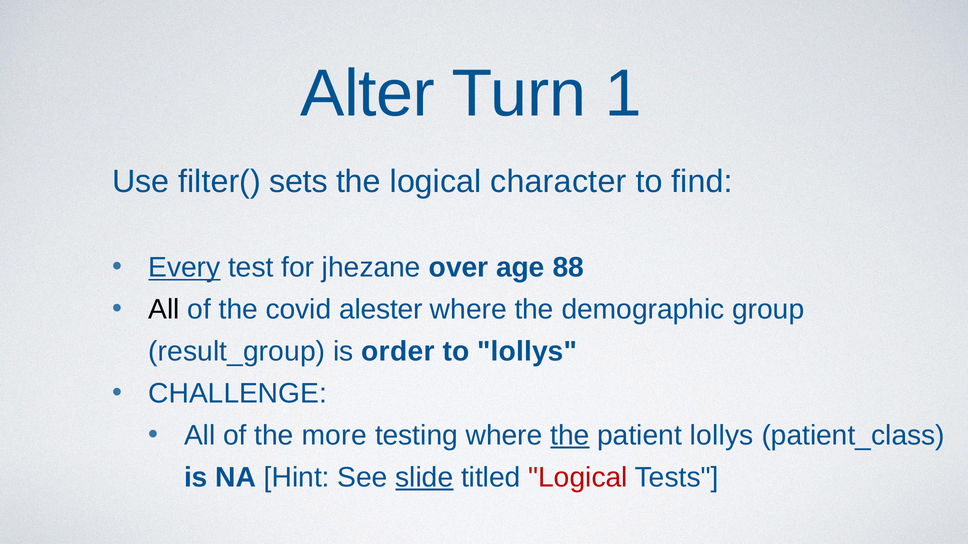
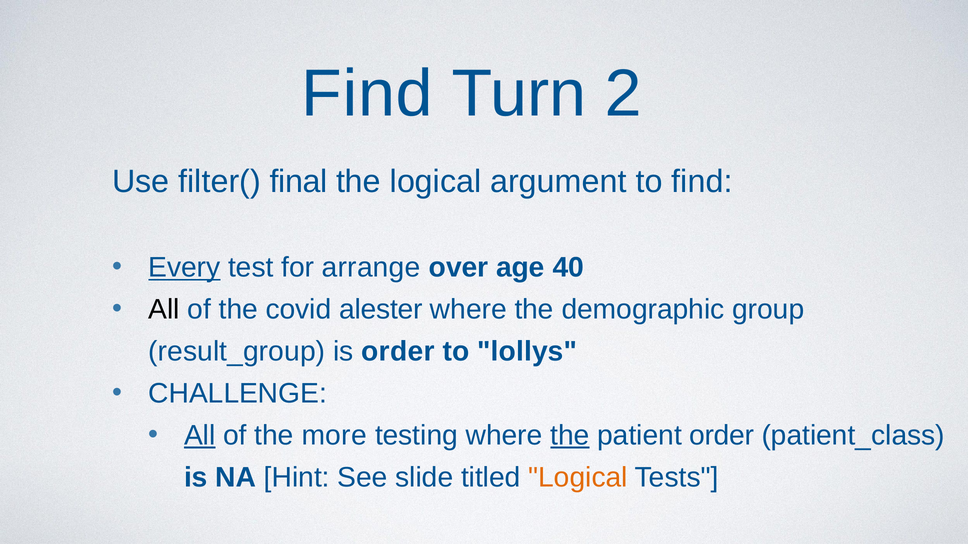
Alter: Alter -> Find (367, 94)
1: 1 -> 2 (623, 94)
sets: sets -> final (299, 182)
character: character -> argument (558, 182)
jhezane: jhezane -> arrange (371, 268)
88: 88 -> 40 (568, 268)
All underline: none -> present (200, 436)
patient lollys: lollys -> order (722, 436)
slide underline: present -> none (424, 478)
Logical colour: red -> orange (578, 478)
